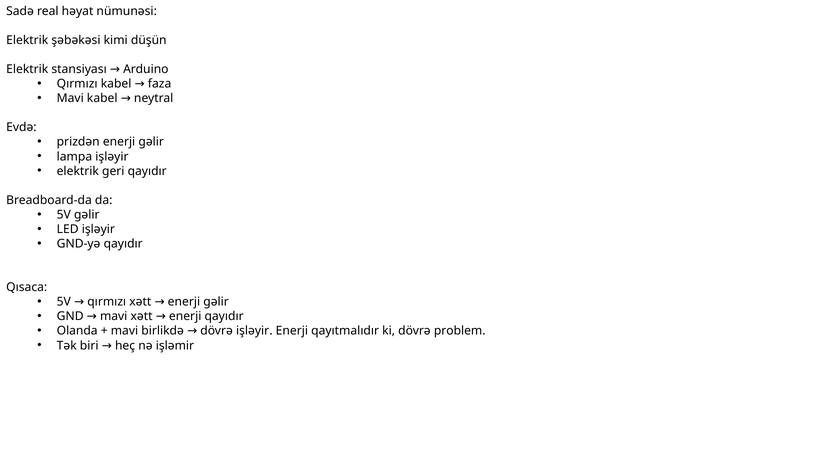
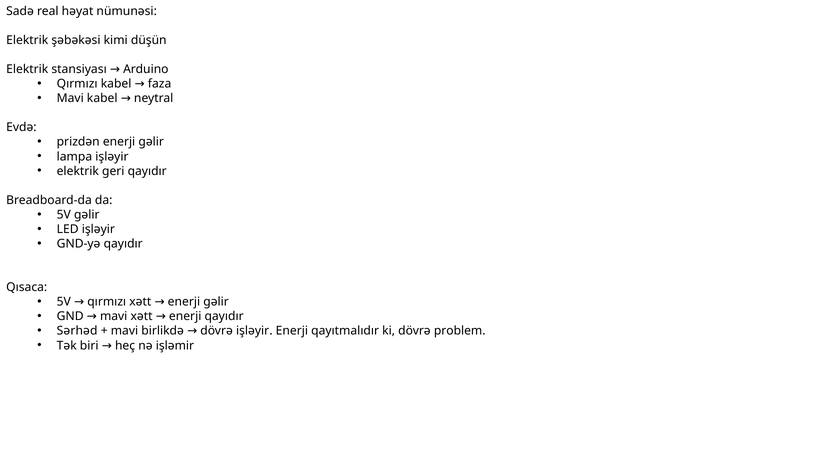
Olanda: Olanda -> Sərhəd (77, 330)
